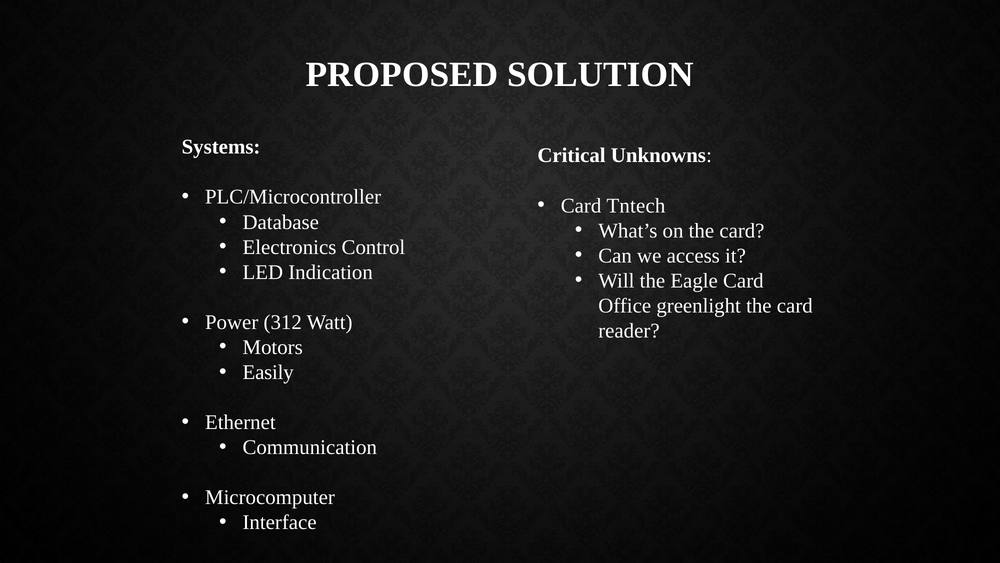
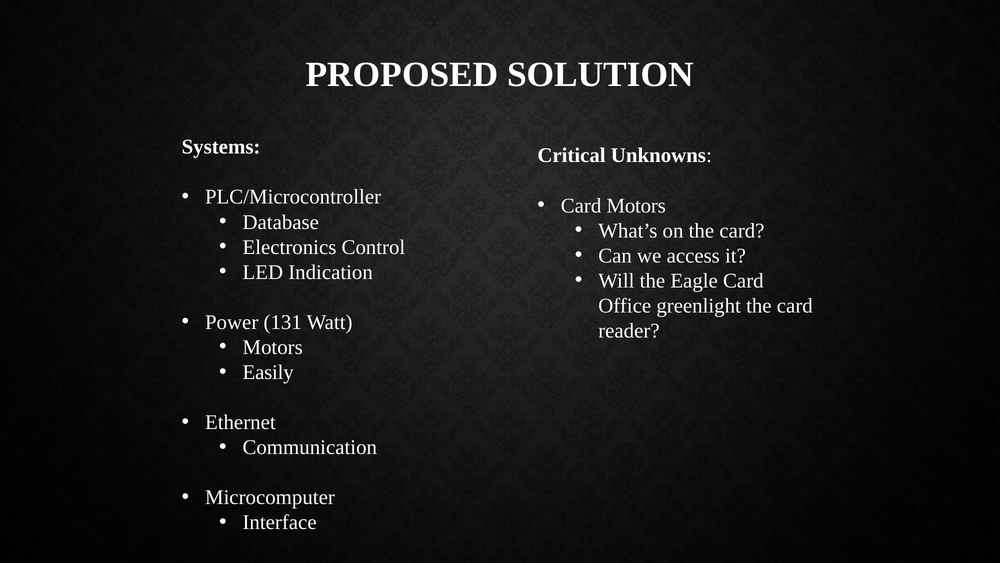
Card Tntech: Tntech -> Motors (636, 205)
312: 312 -> 131 (283, 322)
